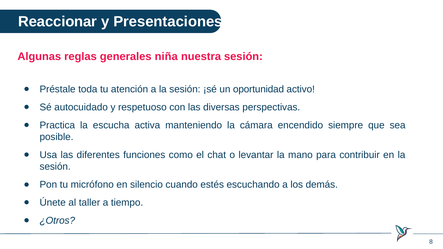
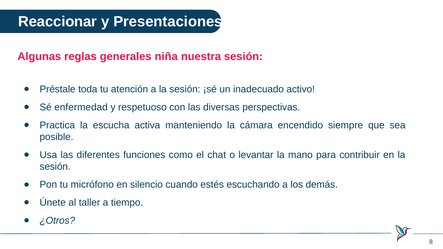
oportunidad: oportunidad -> inadecuado (258, 89)
autocuidado: autocuidado -> enfermedad (81, 107)
